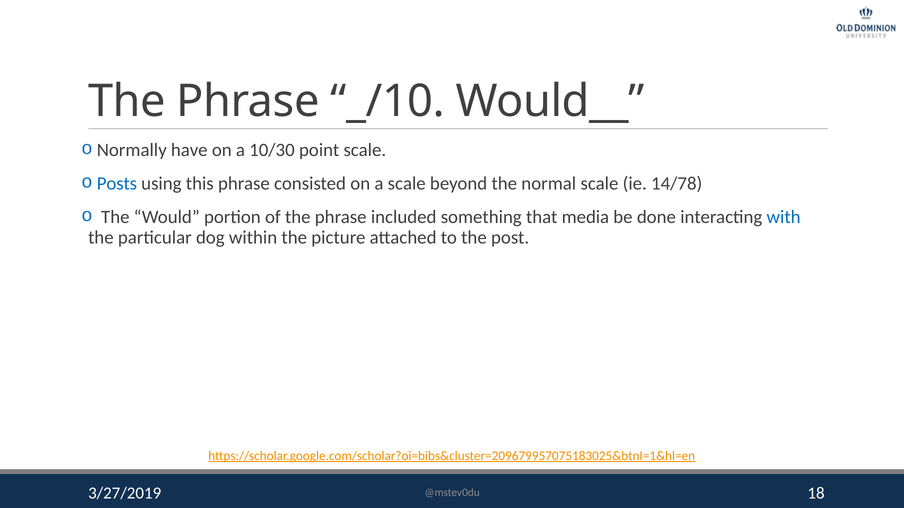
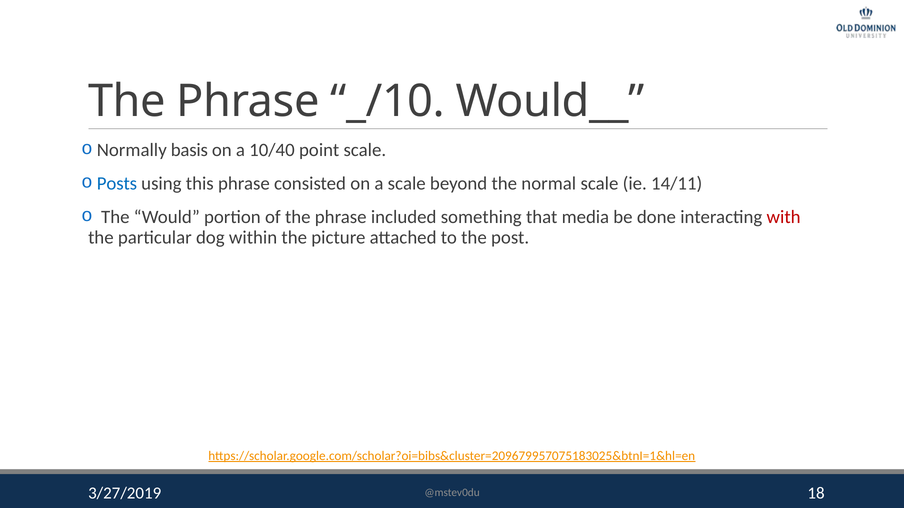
have: have -> basis (189, 150)
10/30: 10/30 -> 10/40 (272, 150)
14/78: 14/78 -> 14/11 (677, 184)
with colour: blue -> red (784, 217)
